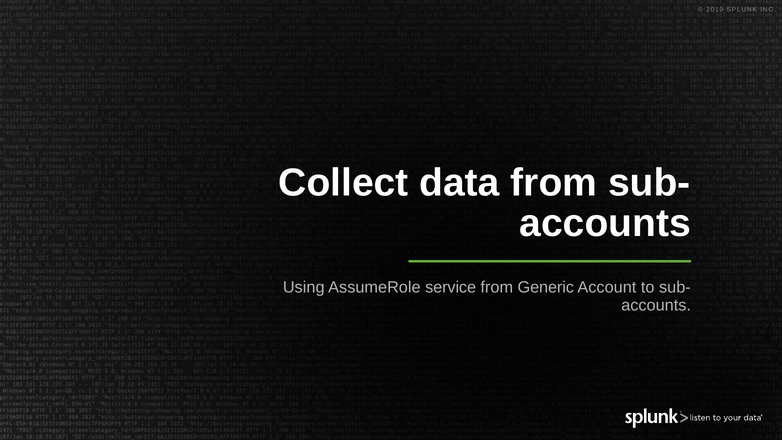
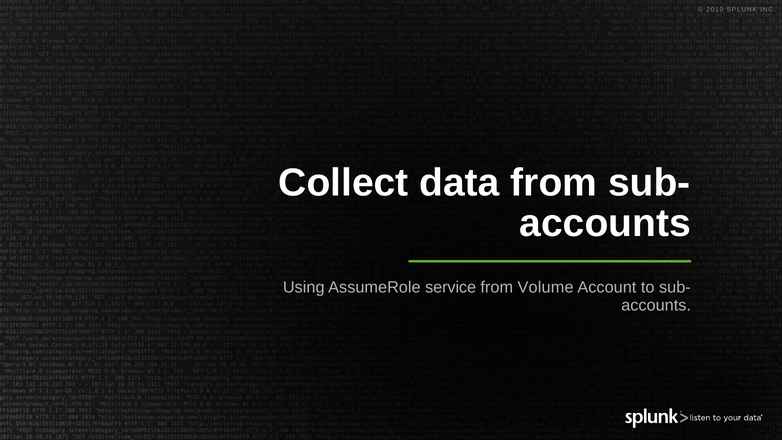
Generic: Generic -> Volume (546, 287)
